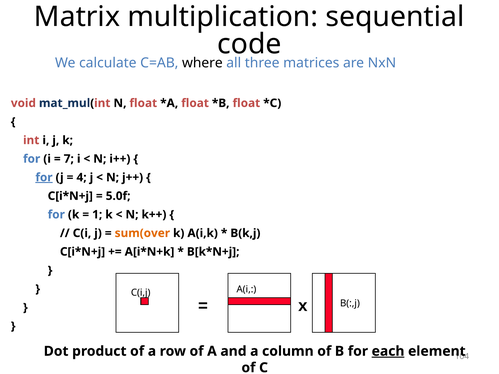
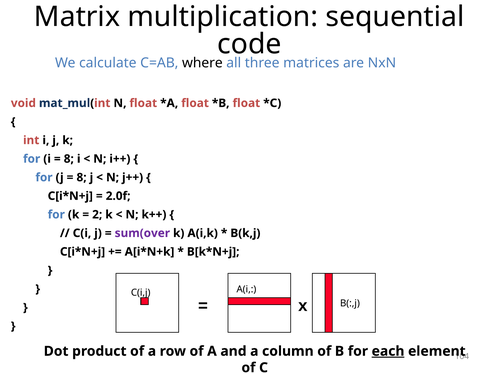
7: 7 -> 8 (69, 159)
for underline: present -> none (44, 178)
4: 4 -> 8 (82, 178)
5.0f: 5.0f -> 2.0f (118, 196)
1: 1 -> 2 (97, 215)
sum(over colour: orange -> purple (142, 233)
